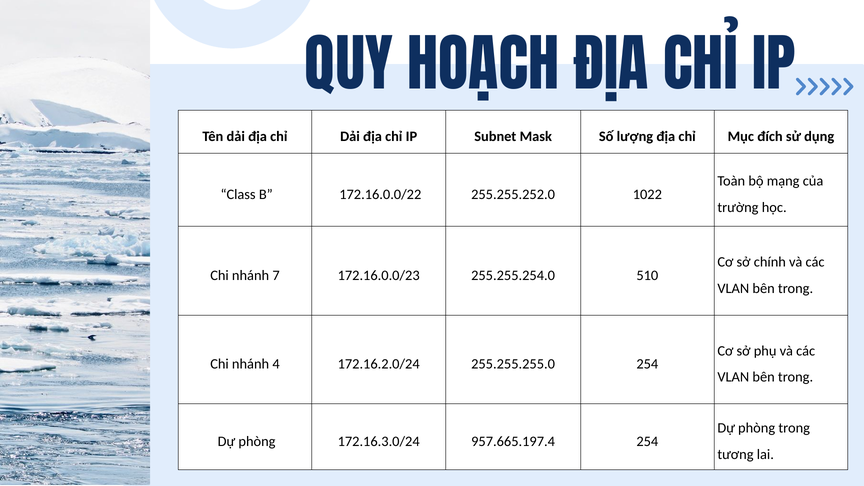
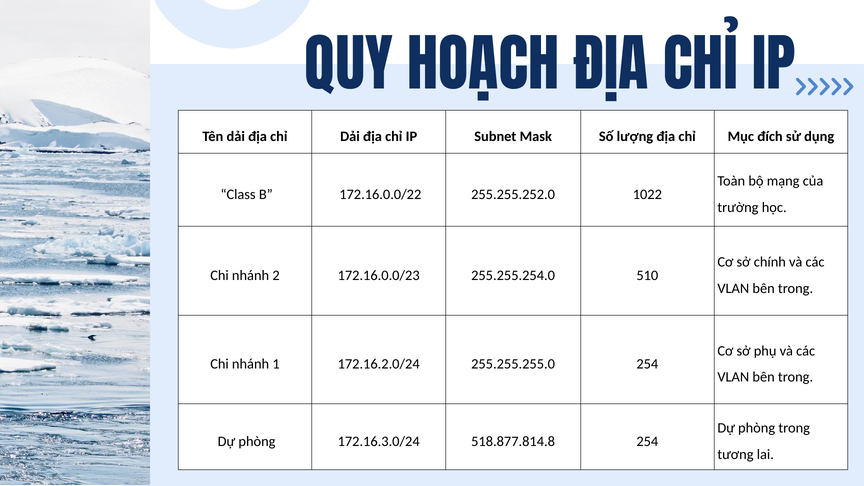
7: 7 -> 2 (276, 275)
4: 4 -> 1 (276, 364)
957.665.197.4: 957.665.197.4 -> 518.877.814.8 (513, 441)
